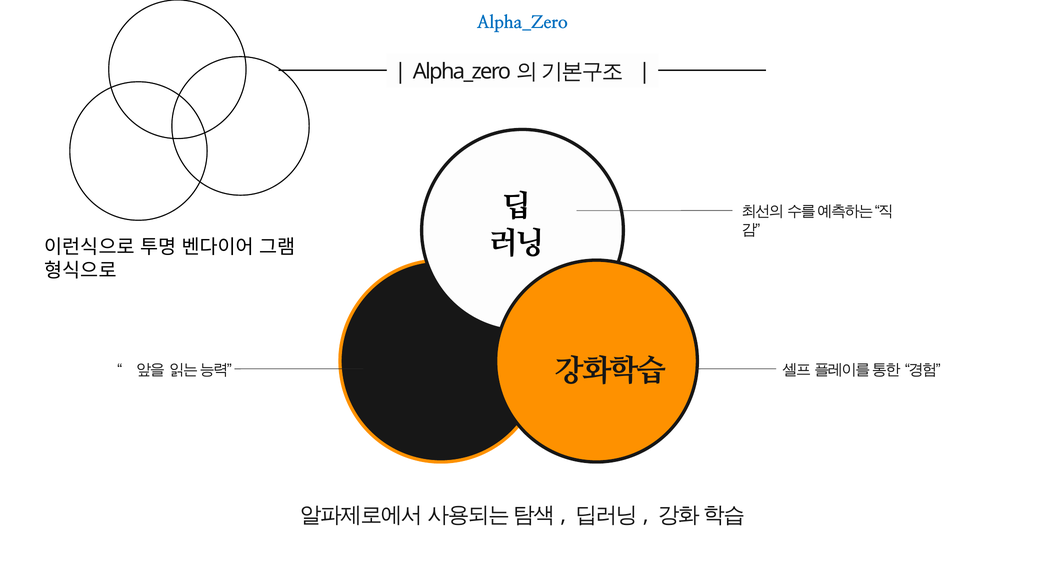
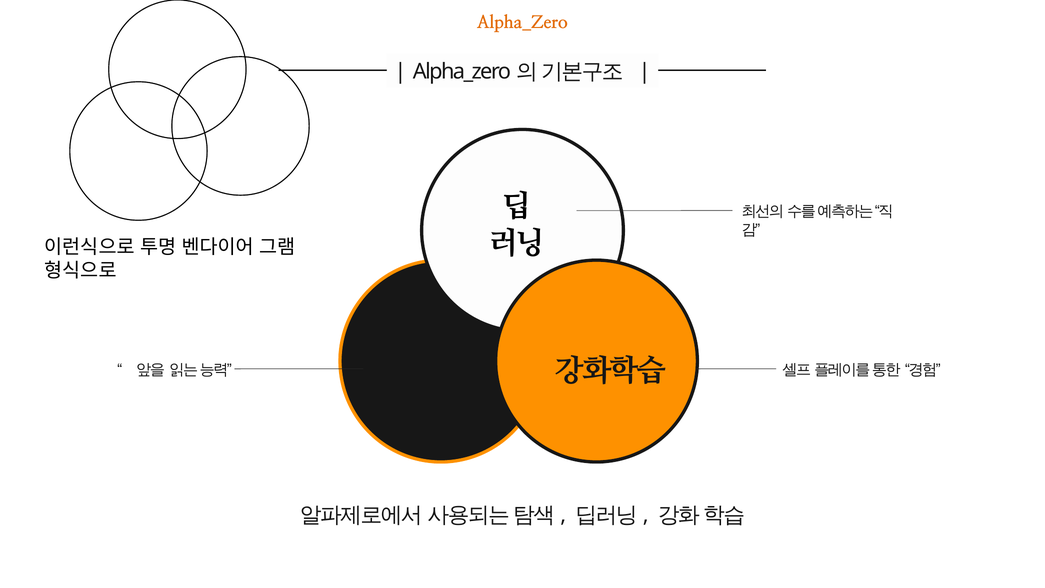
Alpha_Zero colour: blue -> orange (522, 22)
